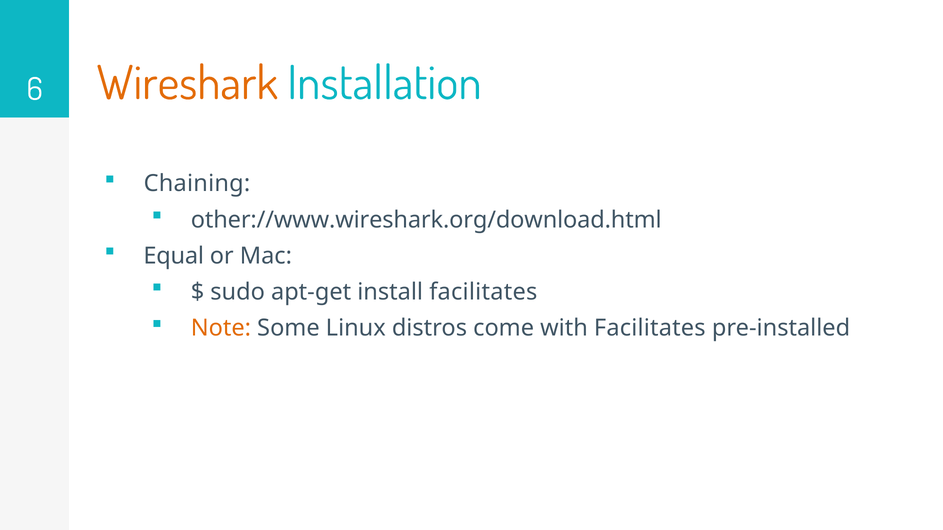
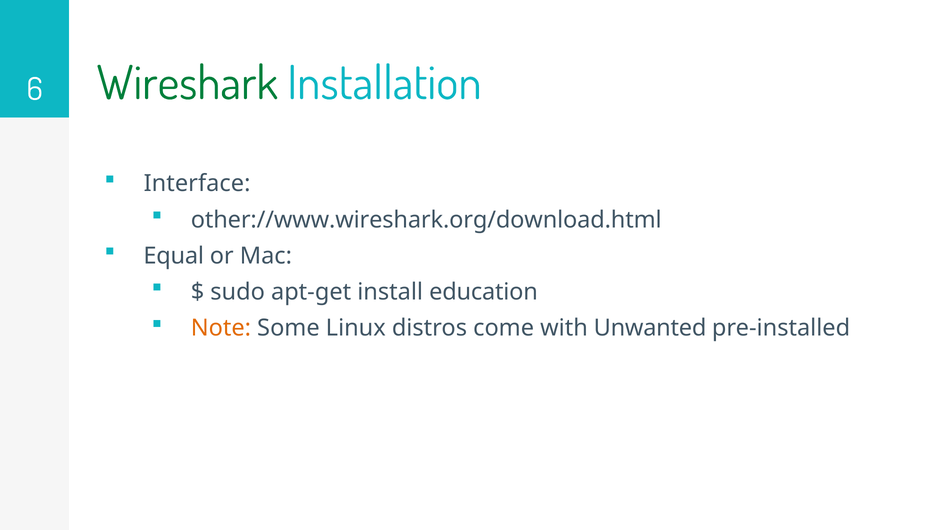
Wireshark colour: orange -> green (187, 84)
Chaining: Chaining -> Interface (197, 184)
install facilitates: facilitates -> education (484, 292)
with Facilitates: Facilitates -> Unwanted (650, 328)
